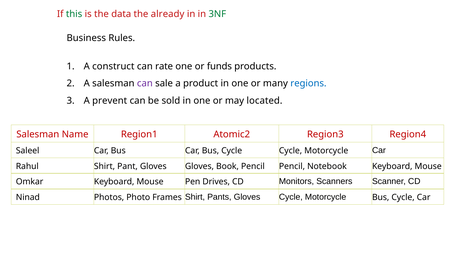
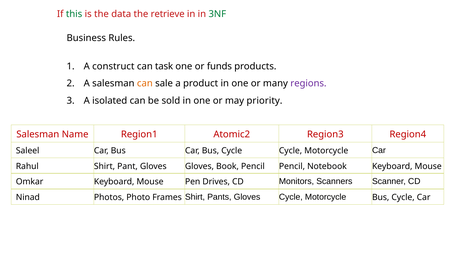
already: already -> retrieve (168, 14)
rate: rate -> task (164, 66)
can colour: purple -> orange (145, 83)
regions colour: blue -> purple (308, 83)
prevent: prevent -> isolated (110, 101)
located: located -> priority (265, 101)
